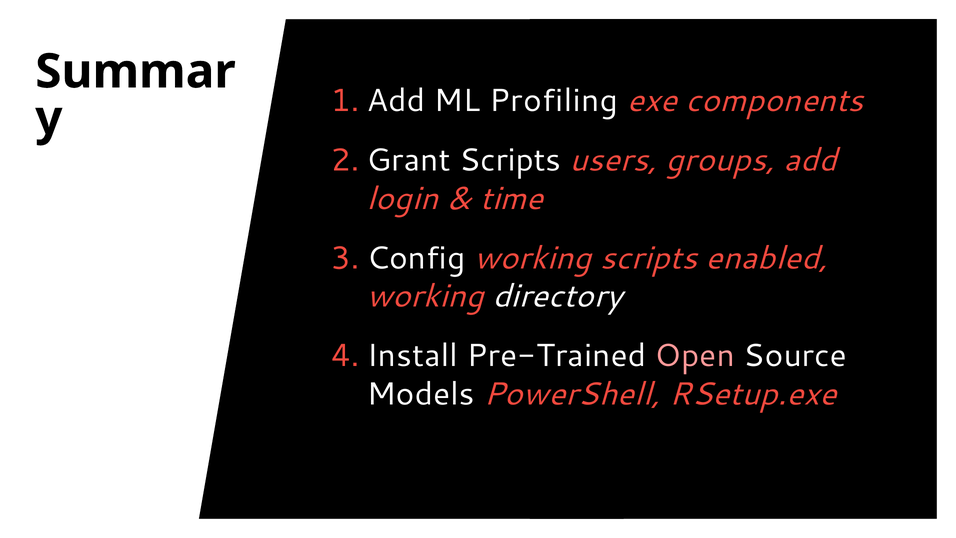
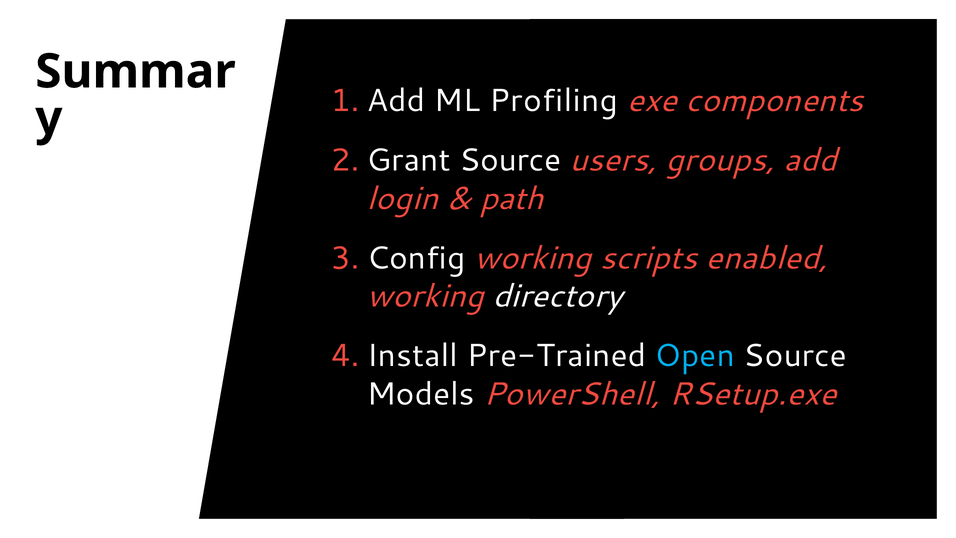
Scripts: Scripts -> Source (510, 160)
time: time -> path (512, 199)
Open colour: pink -> light blue (695, 356)
